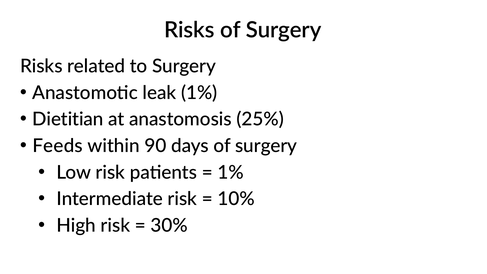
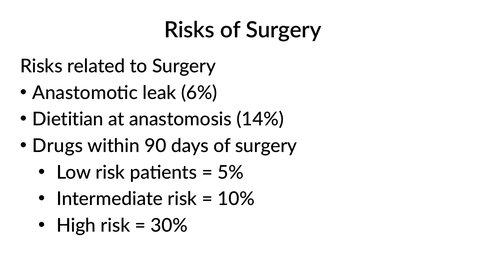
leak 1%: 1% -> 6% (199, 93)
25%: 25% -> 14% (260, 119)
Feeds: Feeds -> Drugs (58, 146)
1%: 1% -> 5% (231, 172)
